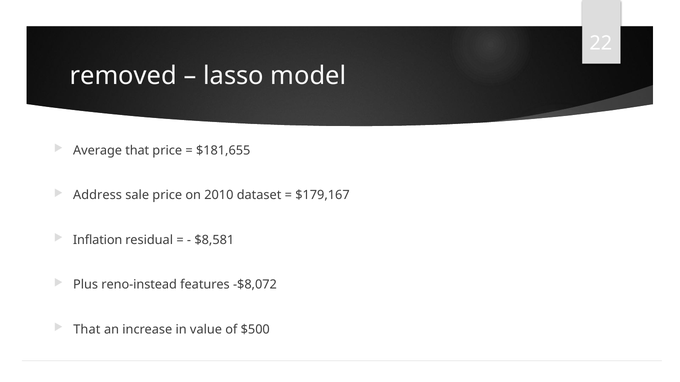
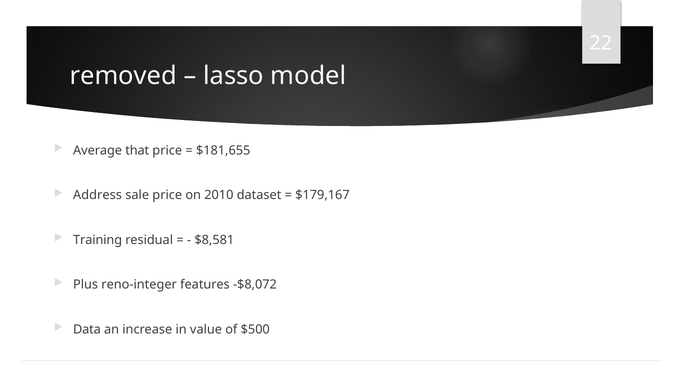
Inflation: Inflation -> Training (98, 240)
reno-instead: reno-instead -> reno-integer (139, 285)
That: That -> Data (87, 330)
